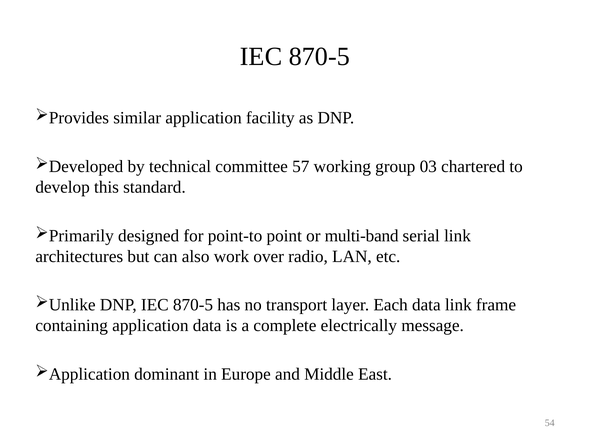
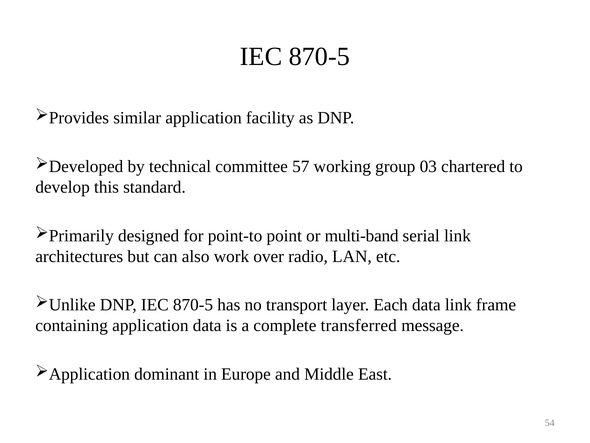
electrically: electrically -> transferred (359, 325)
